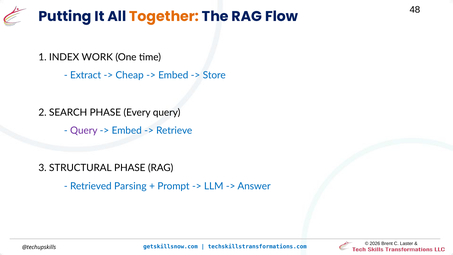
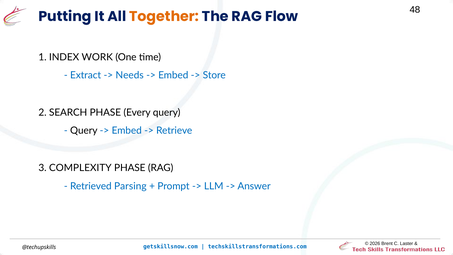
Cheap: Cheap -> Needs (130, 75)
Query colour: purple -> black (84, 131)
STRUCTURAL: STRUCTURAL -> COMPLEXITY (80, 168)
